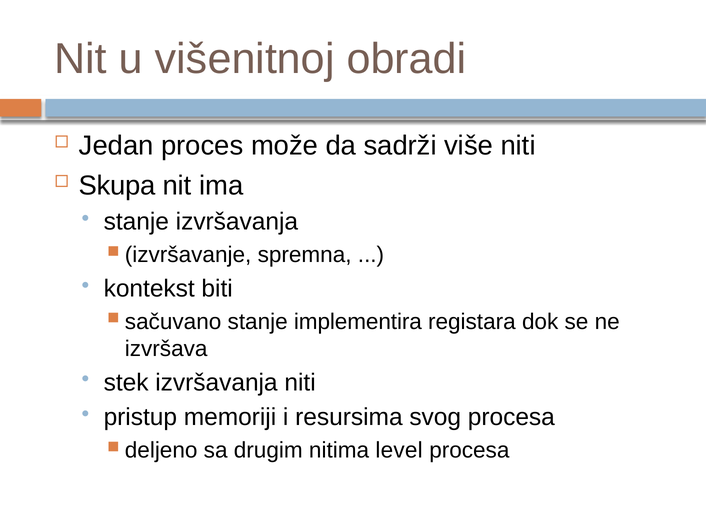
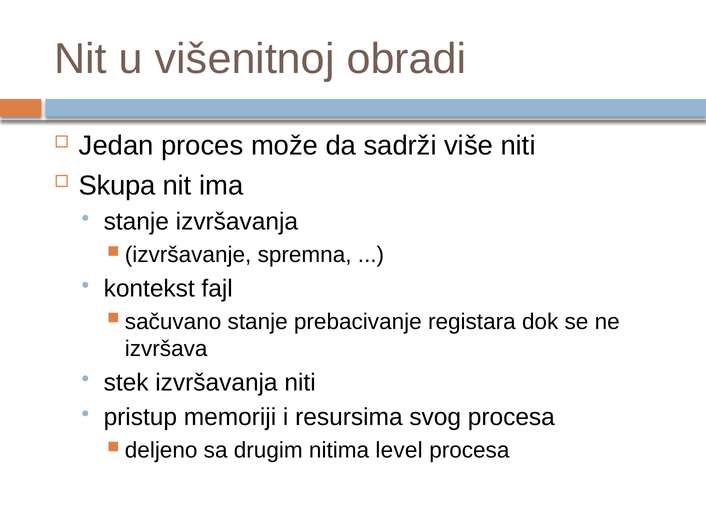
biti: biti -> fajl (217, 288)
implementira: implementira -> prebacivanje (358, 321)
